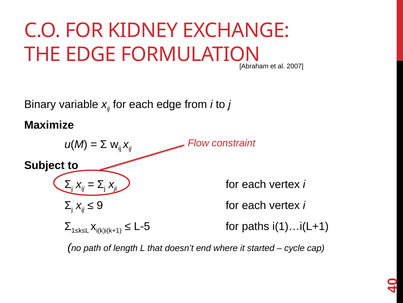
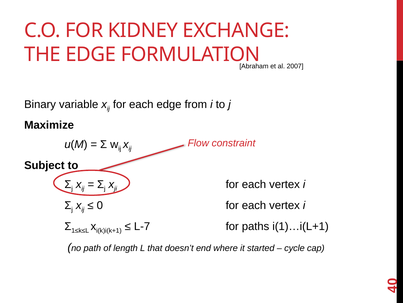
9: 9 -> 0 (100, 205)
L-5: L-5 -> L-7 (142, 226)
